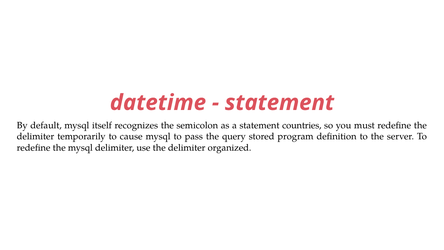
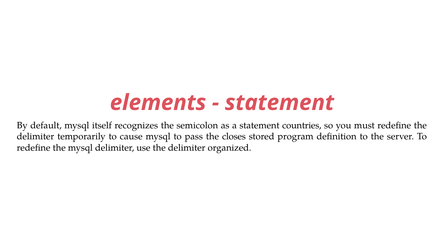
datetime: datetime -> elements (158, 103)
query: query -> closes (234, 136)
